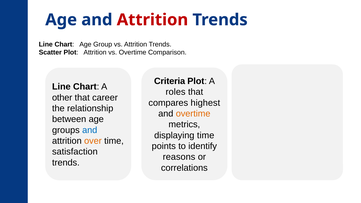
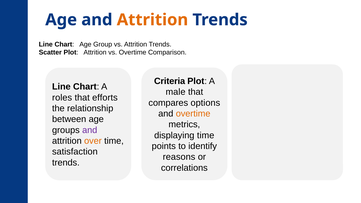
Attrition colour: red -> orange (152, 20)
roles: roles -> male (176, 92)
other: other -> roles (62, 98)
career: career -> efforts (105, 98)
highest: highest -> options (205, 103)
and colour: blue -> purple (90, 130)
